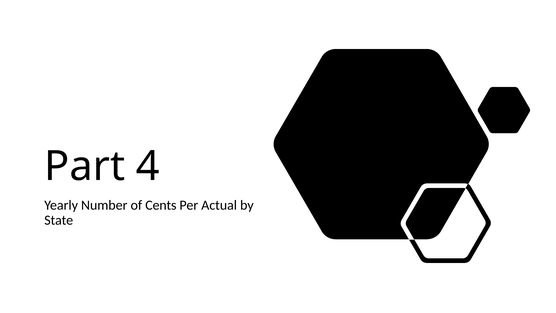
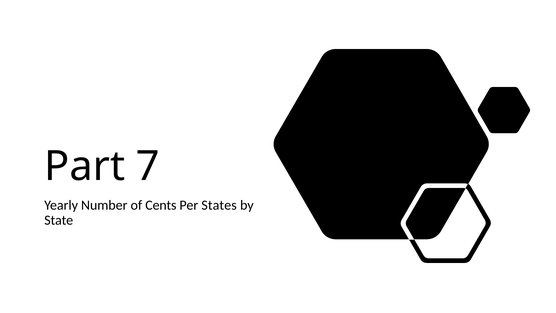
4: 4 -> 7 (148, 166)
Actual: Actual -> States (219, 205)
